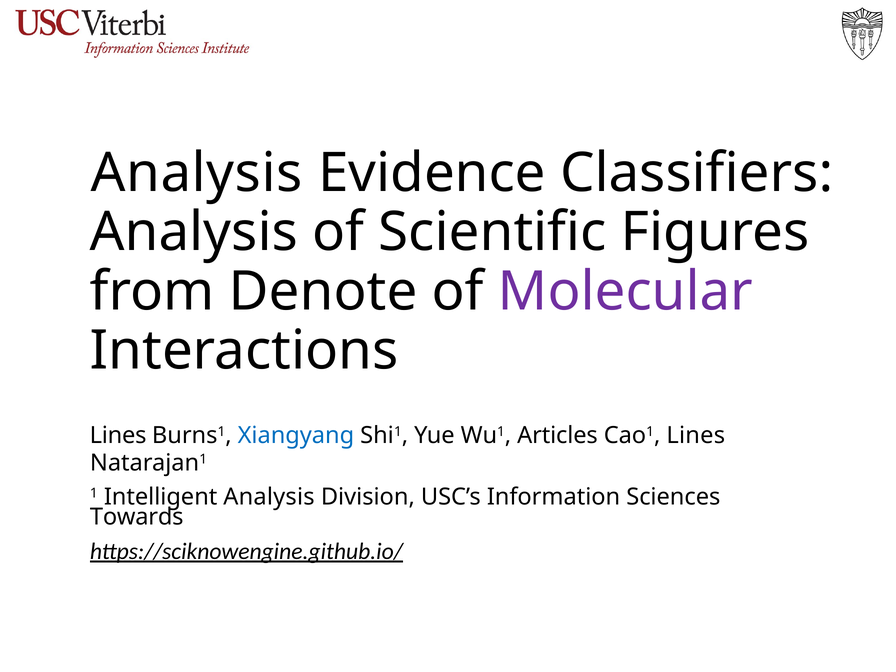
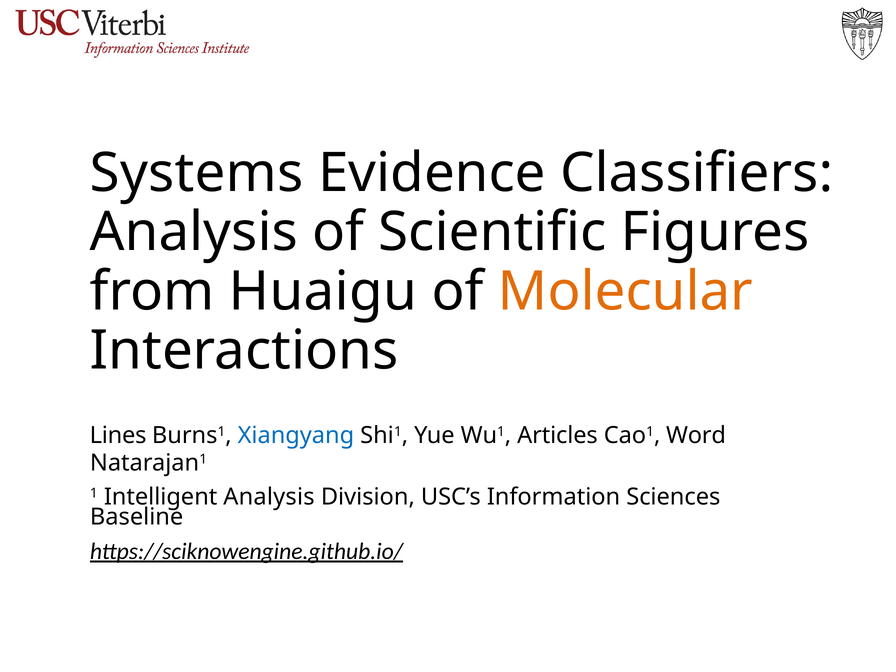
Analysis: Analysis -> Systems (197, 173)
Denote: Denote -> Huaigu (323, 291)
Molecular colour: purple -> orange (625, 291)
Cao1 Lines: Lines -> Word (696, 436)
Towards: Towards -> Baseline (137, 517)
